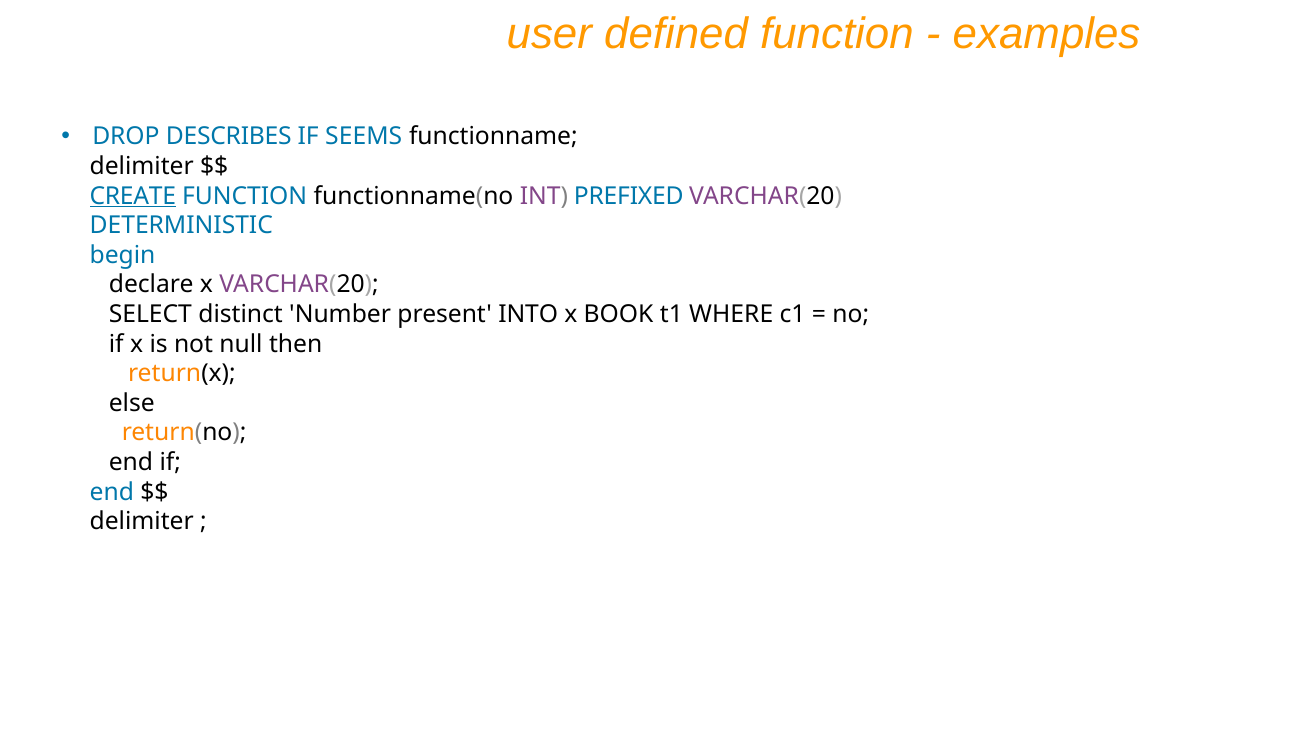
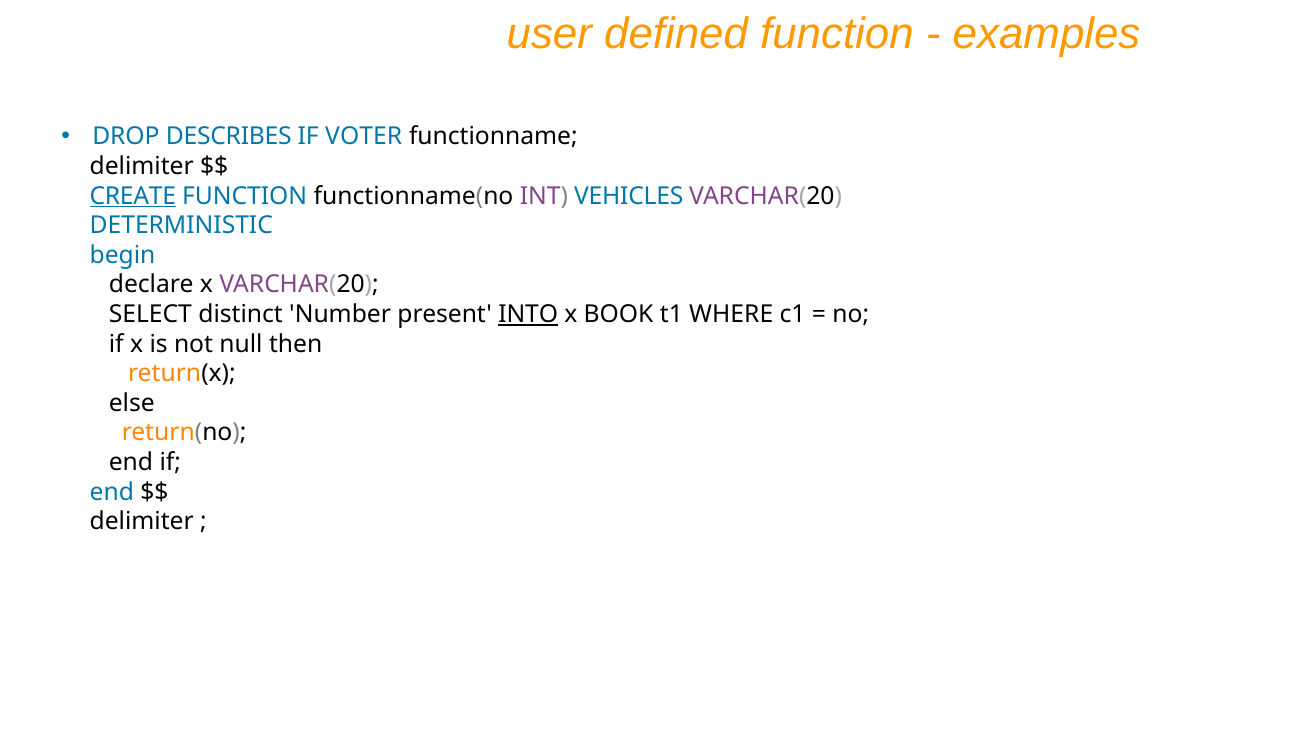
SEEMS: SEEMS -> VOTER (364, 137)
PREFIXED: PREFIXED -> VEHICLES (629, 196)
INTO underline: none -> present (528, 314)
